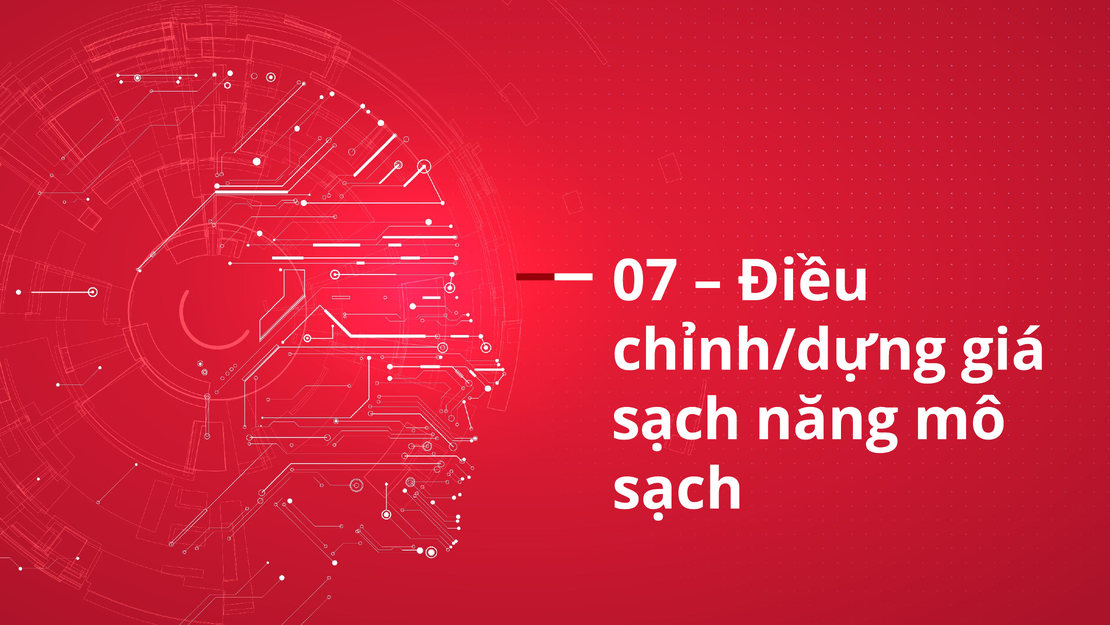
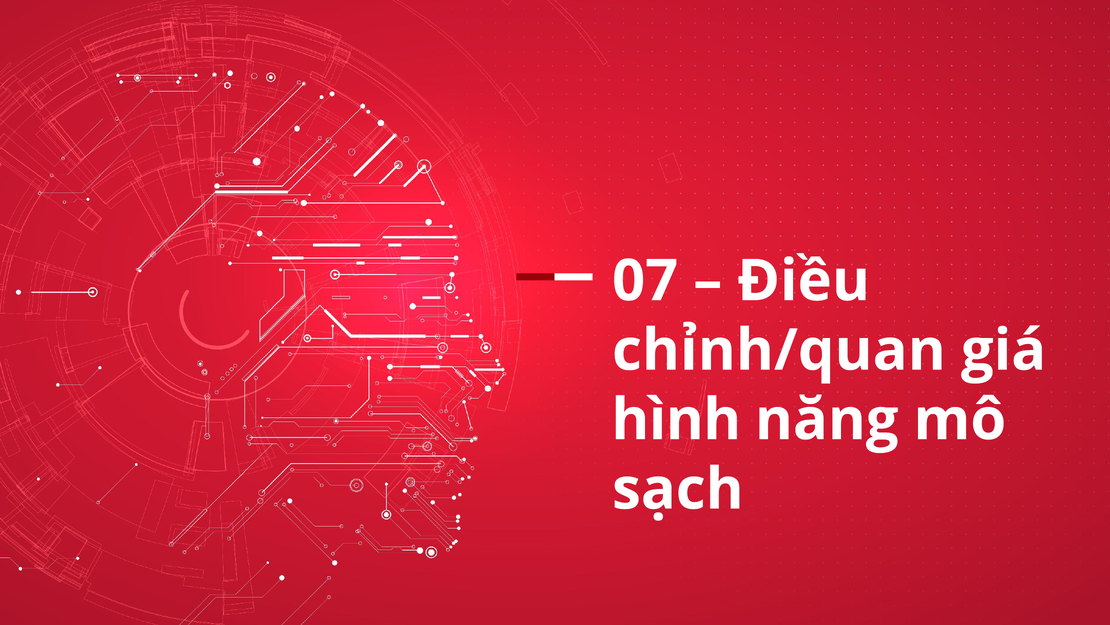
chỉnh/dựng: chỉnh/dựng -> chỉnh/quan (779, 350)
sạch: sạch -> hình (676, 420)
